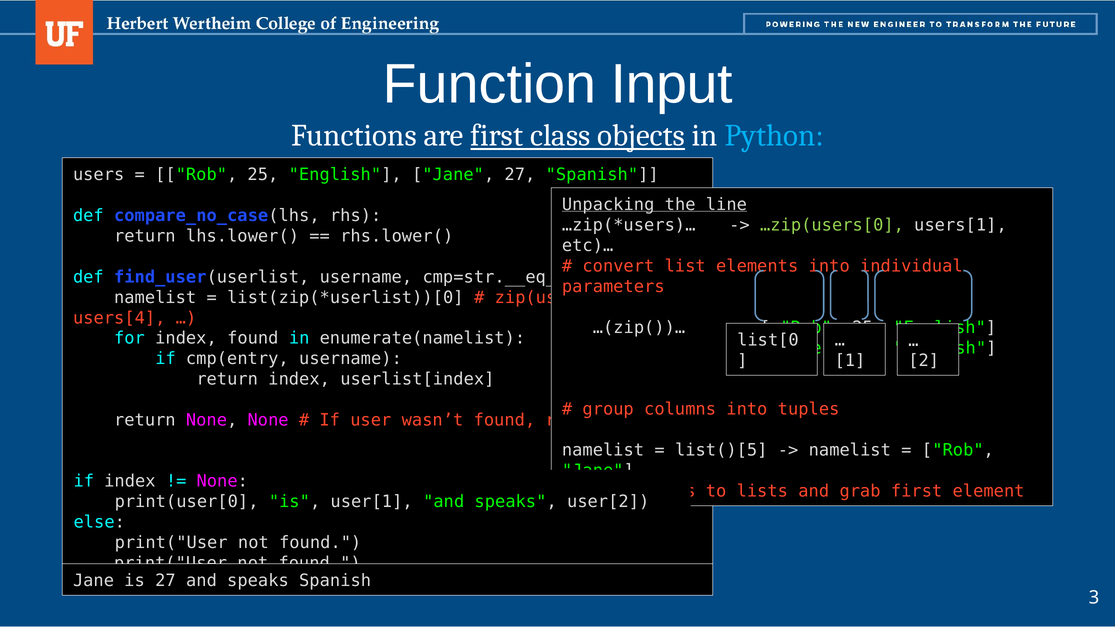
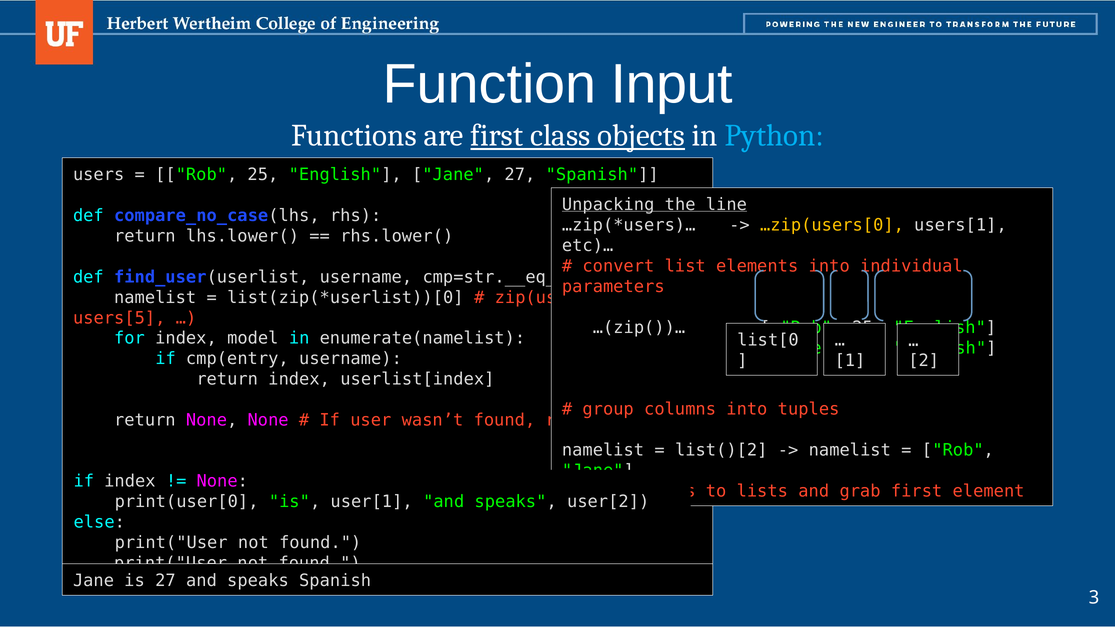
…zip(users[0 colour: light green -> yellow (832, 225)
users[4: users[4 -> users[5 (119, 318)
index found: found -> model (253, 338)
list()[5: list()[5 -> list()[2 (721, 450)
